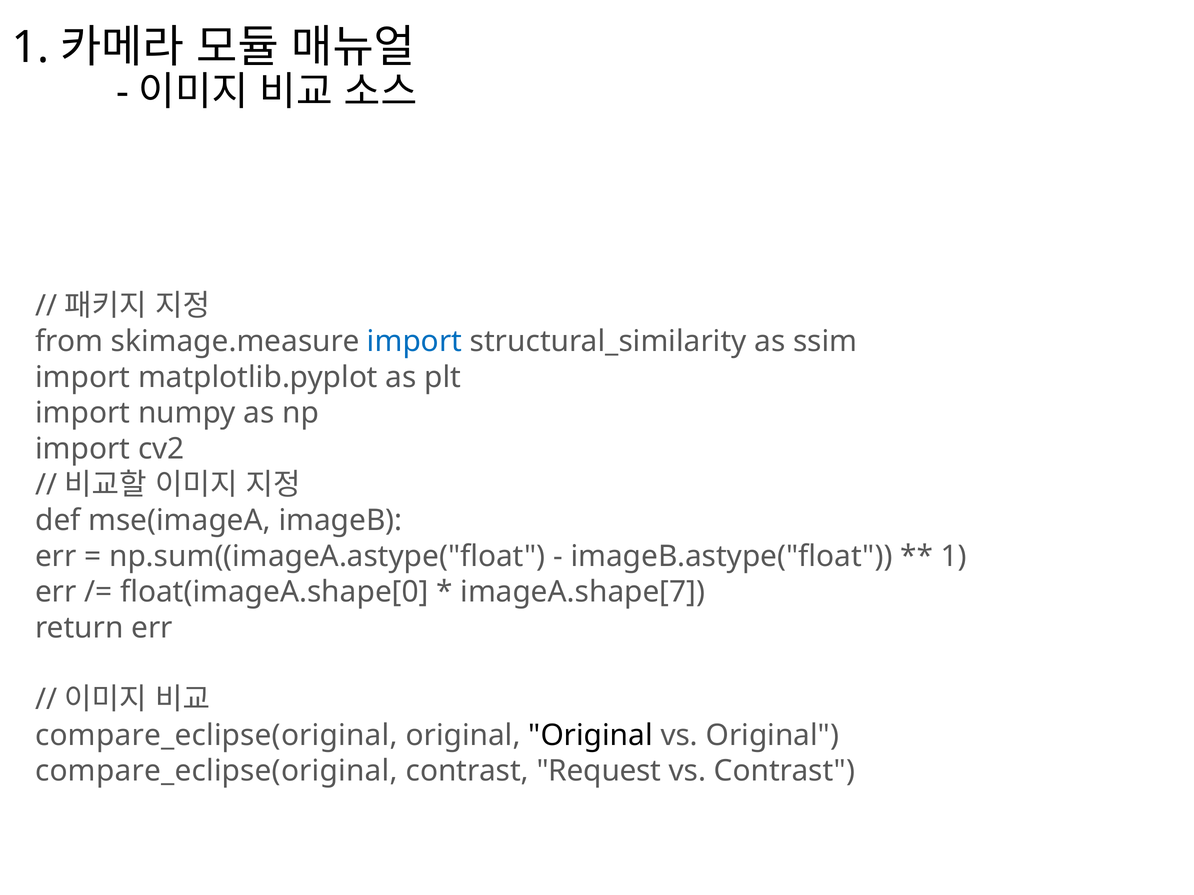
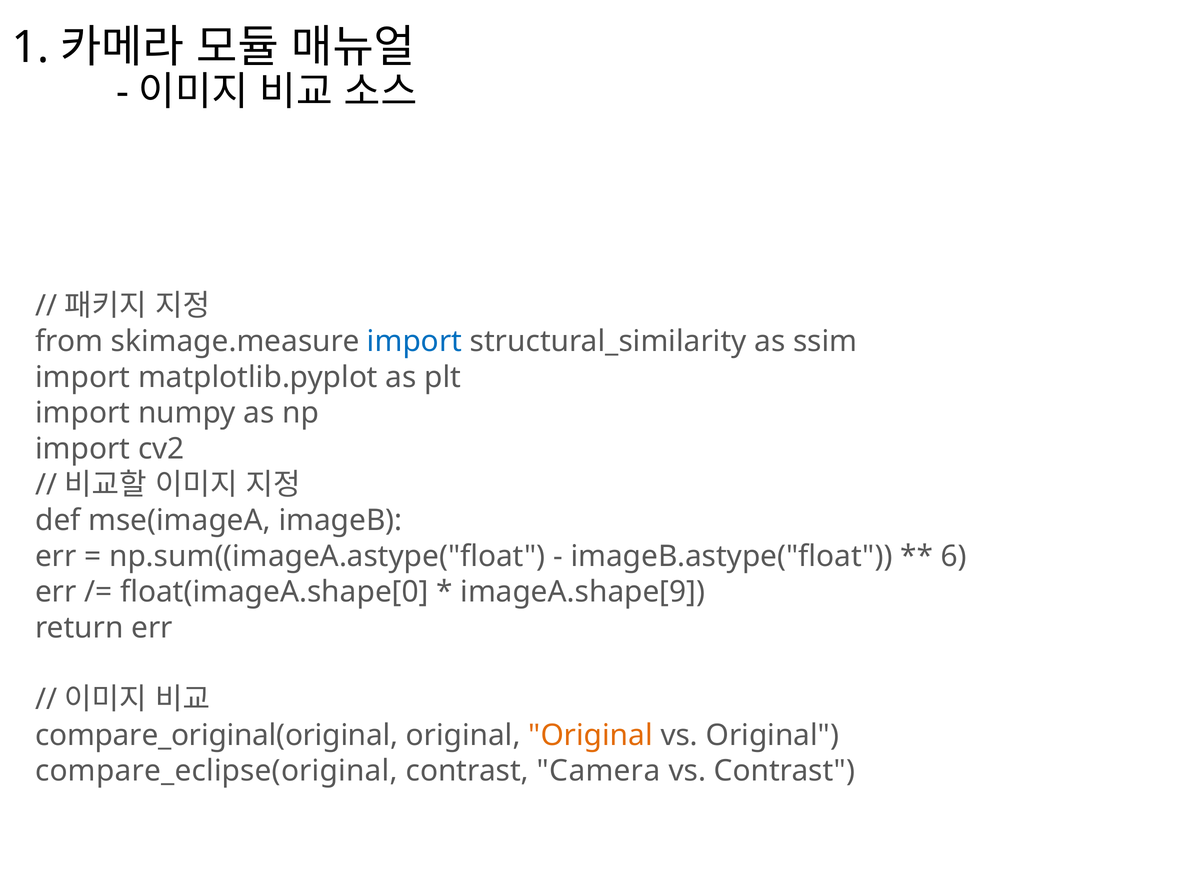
1: 1 -> 6 (954, 557)
imageA.shape[7: imageA.shape[7 -> imageA.shape[9 (583, 592)
compare_eclipse(original: compare_eclipse(original -> compare_original(original (217, 736)
Original colour: black -> orange (591, 736)
Request: Request -> Camera (599, 772)
